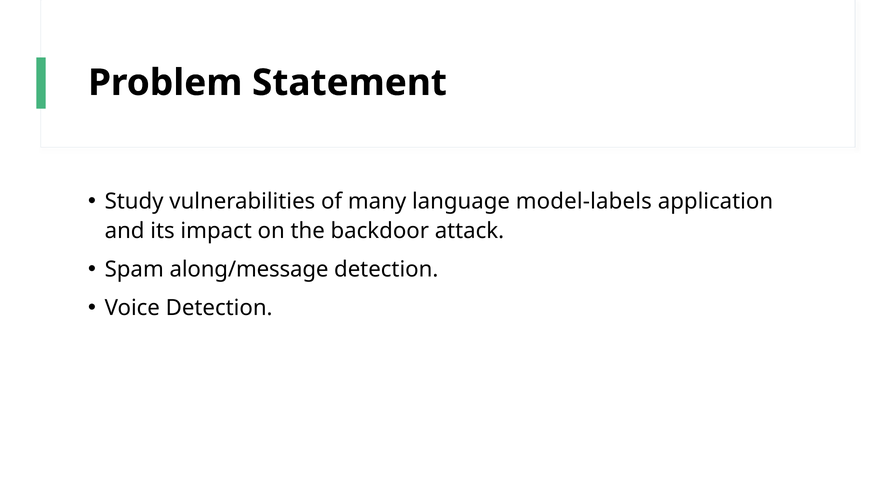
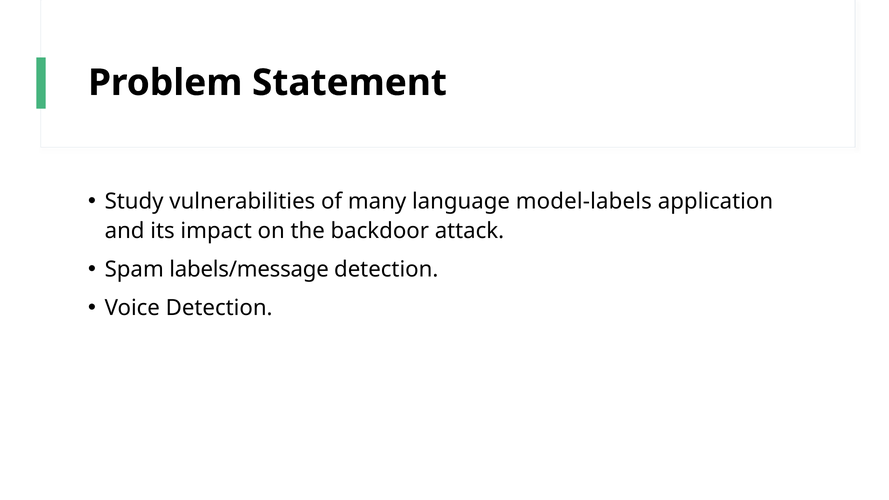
along/message: along/message -> labels/message (249, 269)
